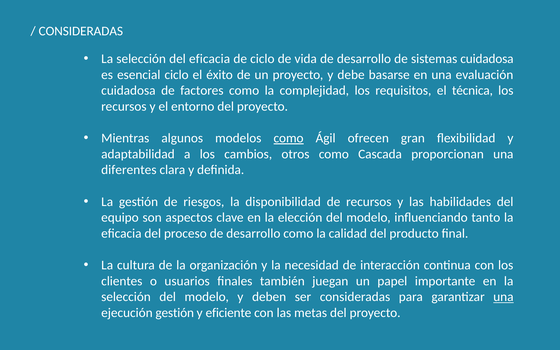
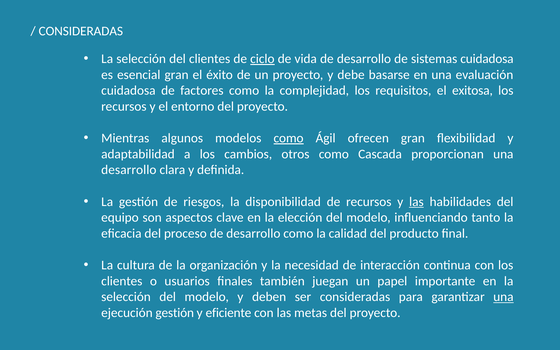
del eficacia: eficacia -> clientes (210, 59)
ciclo underline: none -> present (262, 59)
esencial ciclo: ciclo -> gran (177, 75)
técnica: técnica -> exitosa (472, 91)
diferentes: diferentes -> desarrollo (129, 170)
las underline: none -> present (416, 202)
